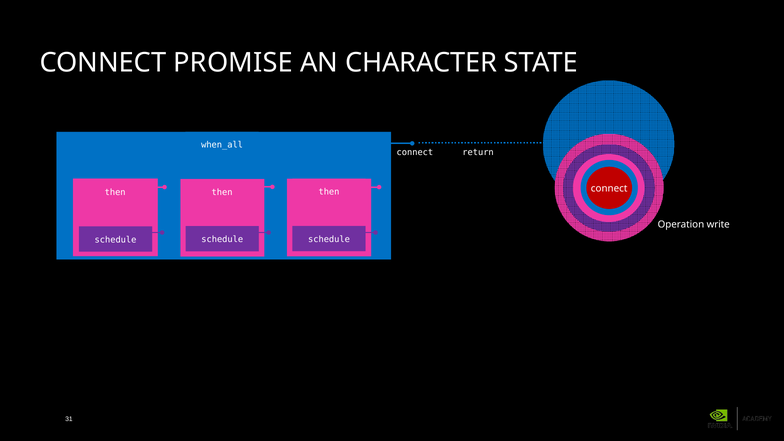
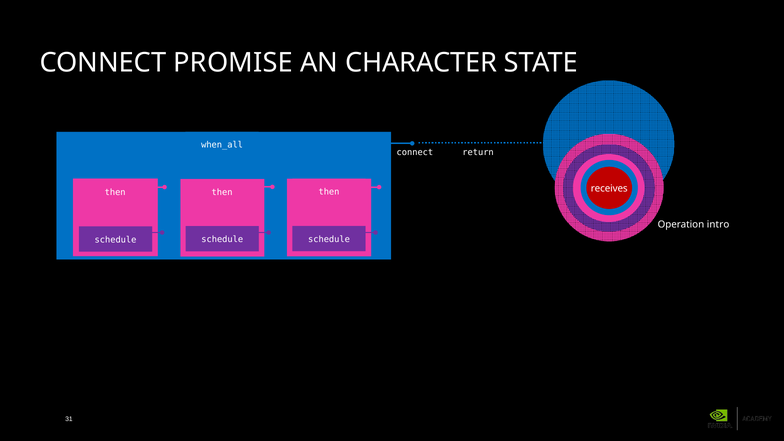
connect: connect -> receives (609, 189)
write: write -> intro (718, 225)
